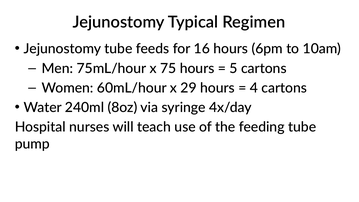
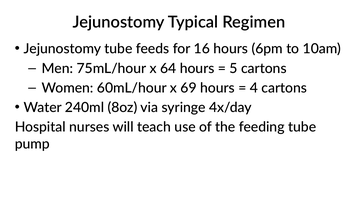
75: 75 -> 64 (168, 68)
29: 29 -> 69 (189, 88)
